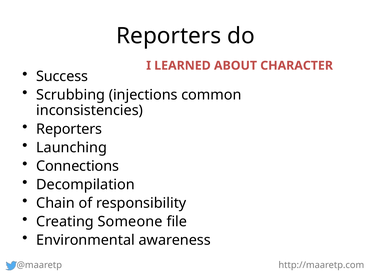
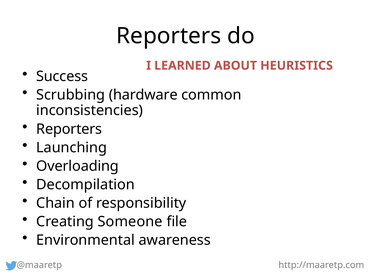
CHARACTER: CHARACTER -> HEURISTICS (297, 66)
injections: injections -> hardware (143, 95)
Connections: Connections -> Overloading (78, 166)
